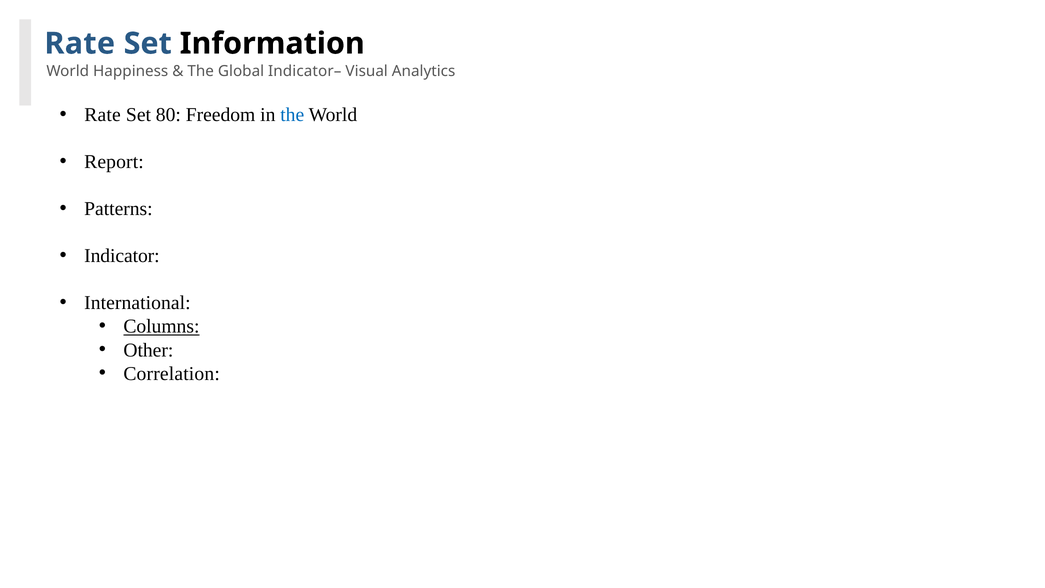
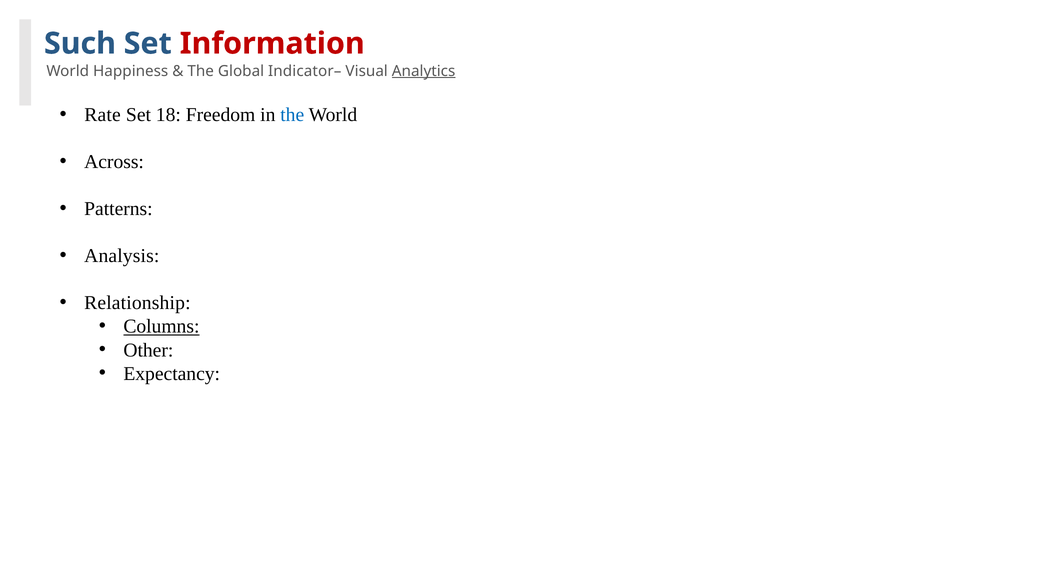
Rate: Rate -> Such (80, 44)
Information colour: black -> red (272, 44)
Analytics underline: none -> present (424, 71)
80: 80 -> 18 (168, 115)
Report: Report -> Across (114, 162)
Indicator: Indicator -> Analysis (122, 256)
International: International -> Relationship (137, 303)
Correlation: Correlation -> Expectancy (172, 373)
